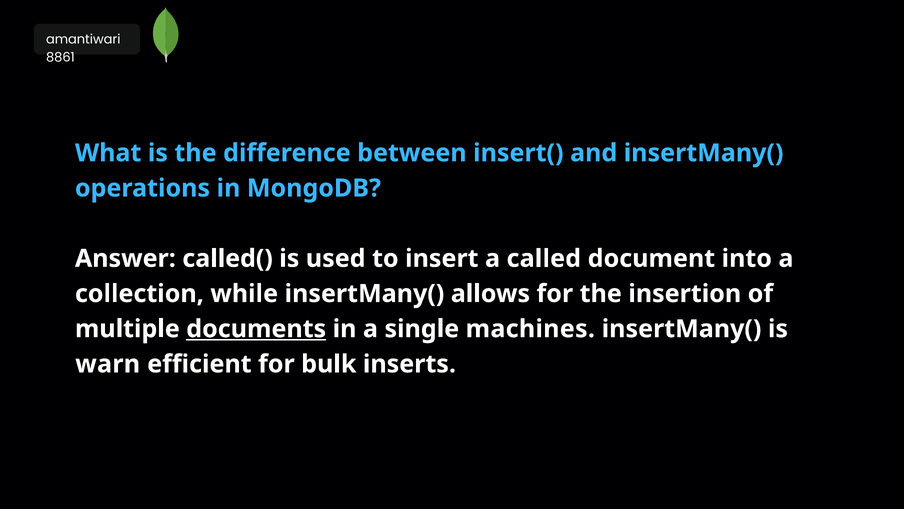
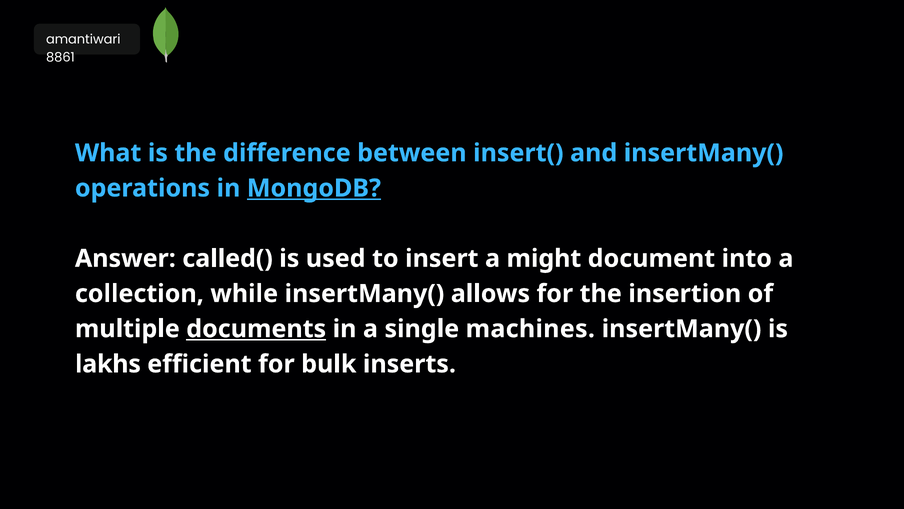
MongoDB underline: none -> present (314, 188)
called: called -> might (544, 258)
warn: warn -> lakhs (108, 364)
